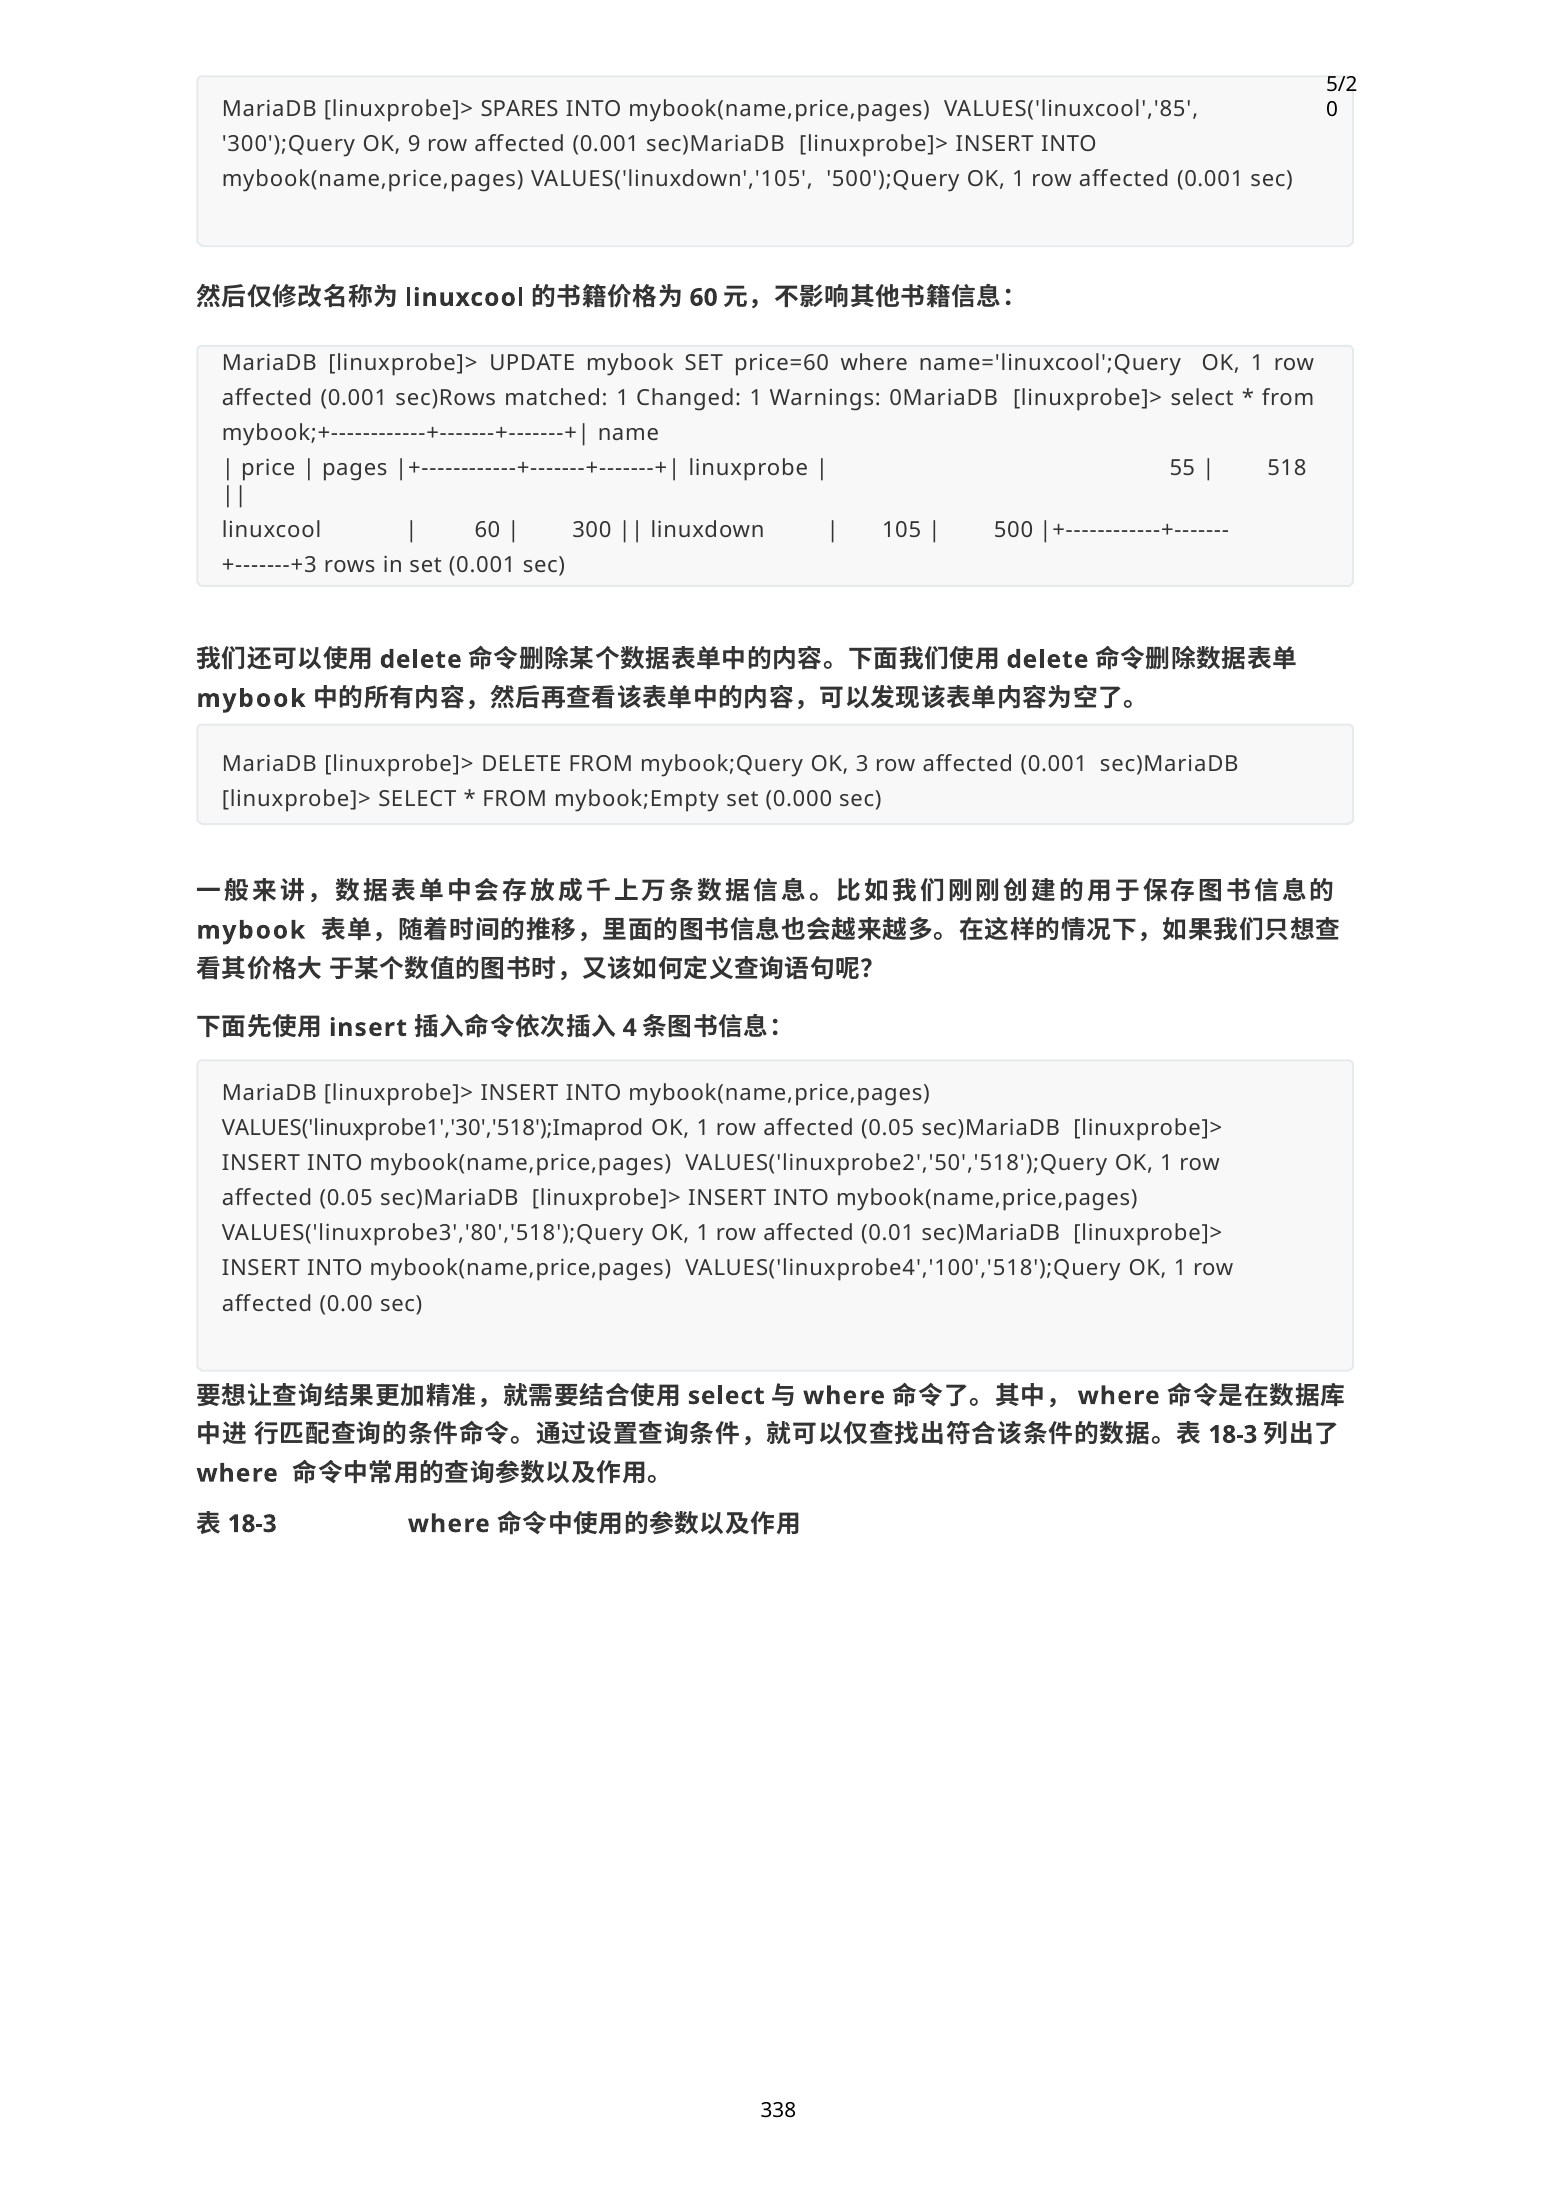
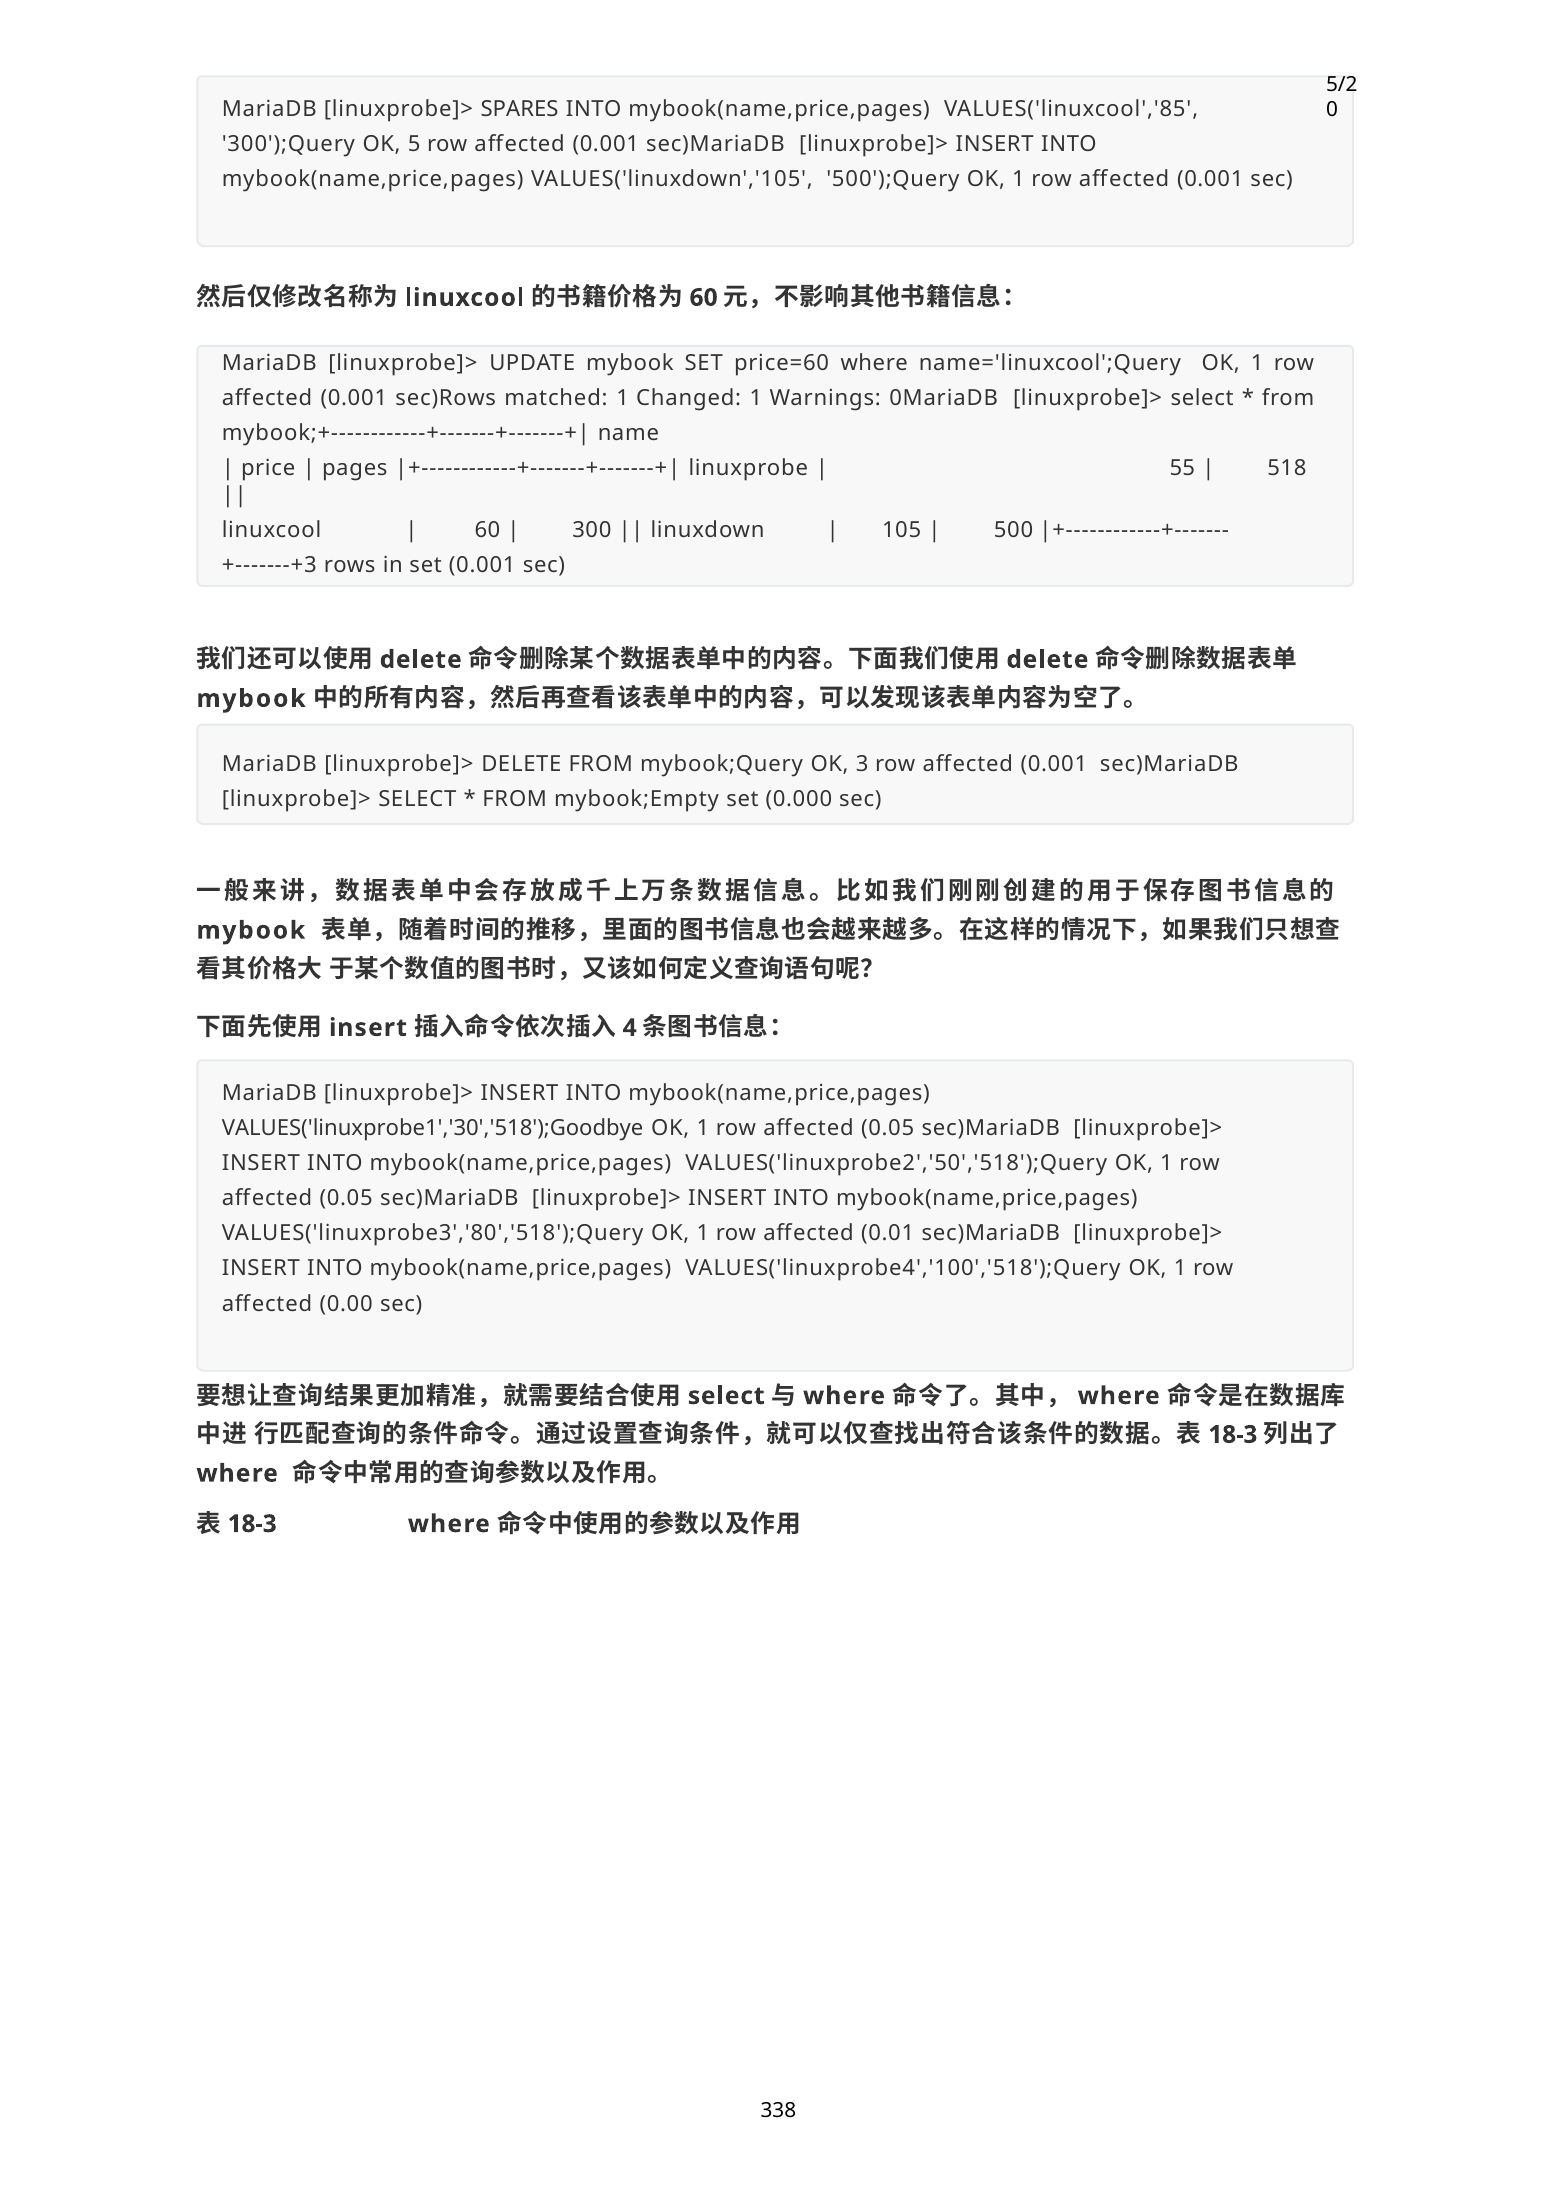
9: 9 -> 5 (414, 144)
VALUES('linuxprobe1','30','518');Imaprod: VALUES('linuxprobe1','30','518');Imaprod -> VALUES('linuxprobe1','30','518');Goodbye (433, 1128)
